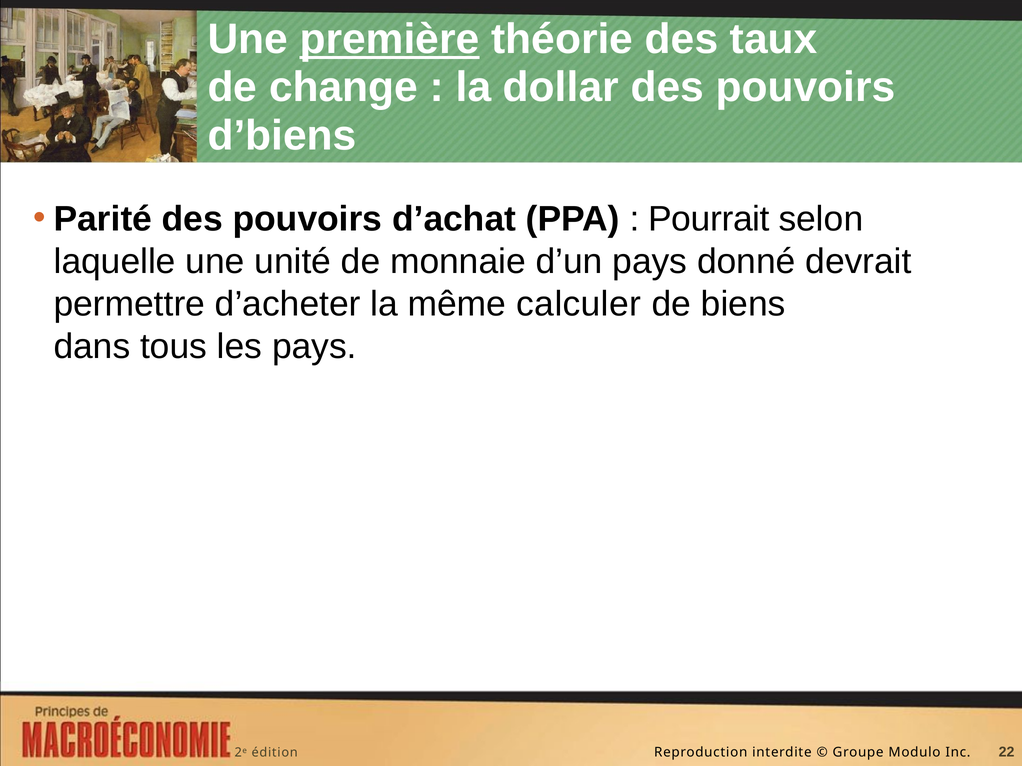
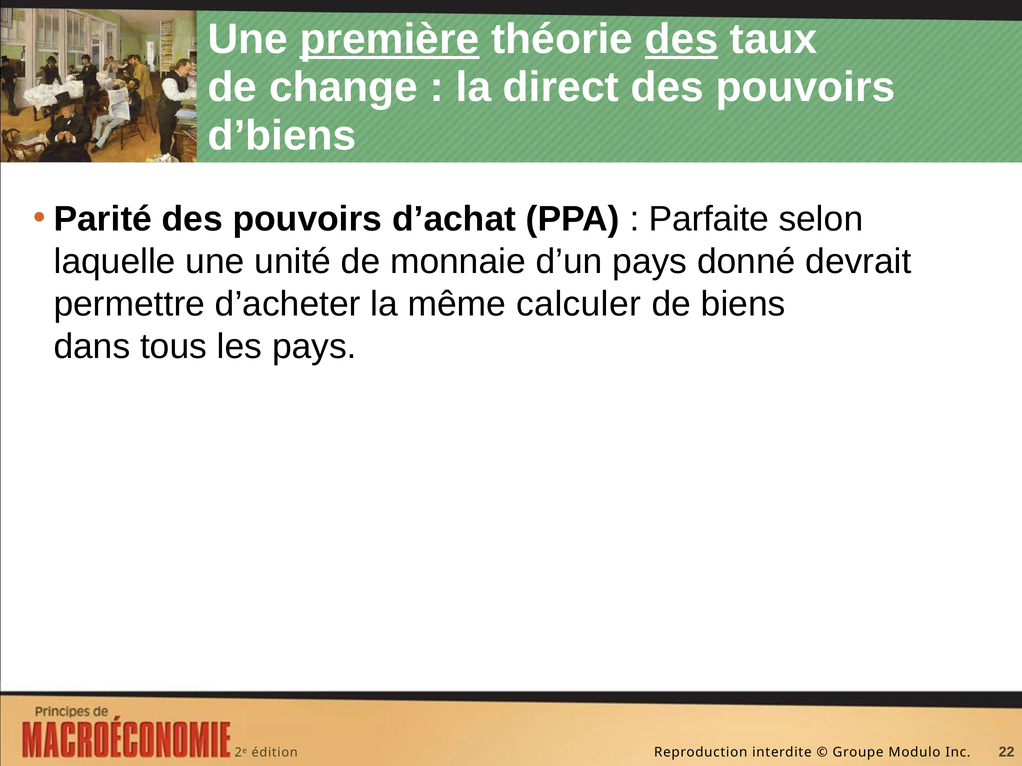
des underline: none -> present (682, 39)
dollar: dollar -> direct (561, 87)
Pourrait: Pourrait -> Parfaite (709, 219)
